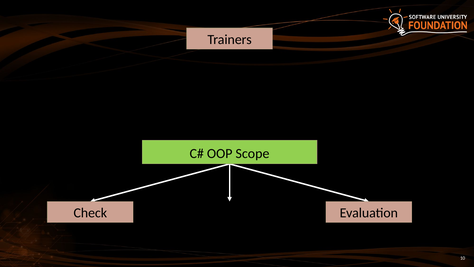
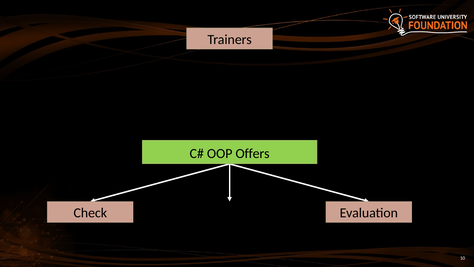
Scope: Scope -> Offers (253, 154)
